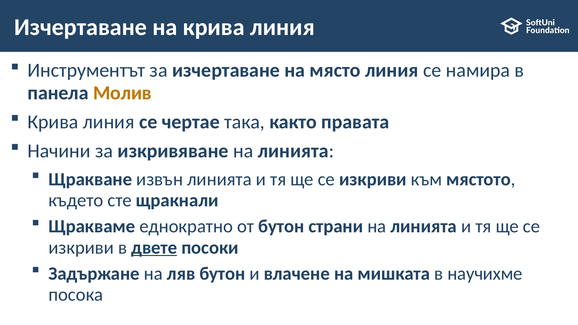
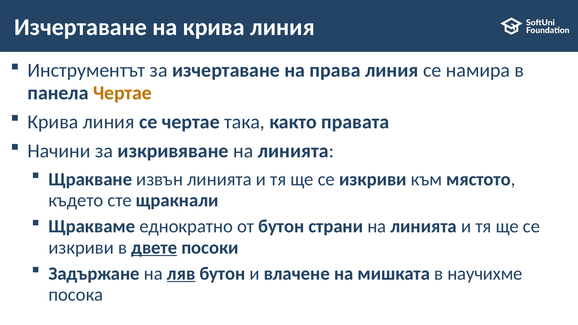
място: място -> права (335, 70)
панела Молив: Молив -> Чертае (122, 93)
ляв underline: none -> present (181, 274)
